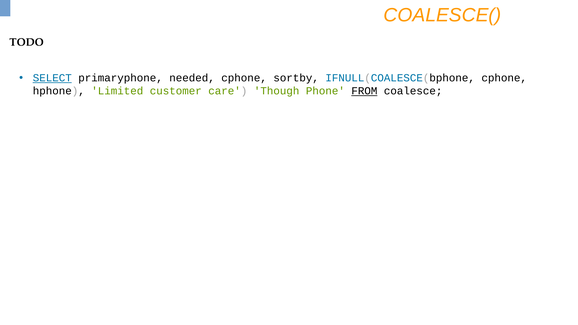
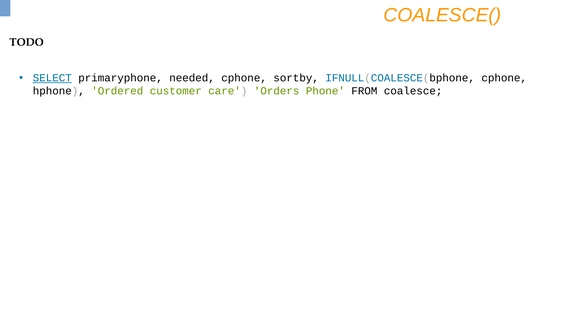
Limited: Limited -> Ordered (117, 91)
Though: Though -> Orders (277, 91)
FROM underline: present -> none (364, 91)
